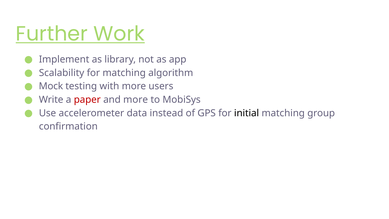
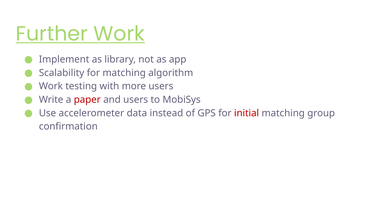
Mock: Mock -> Work (51, 86)
and more: more -> users (136, 100)
initial colour: black -> red (247, 113)
